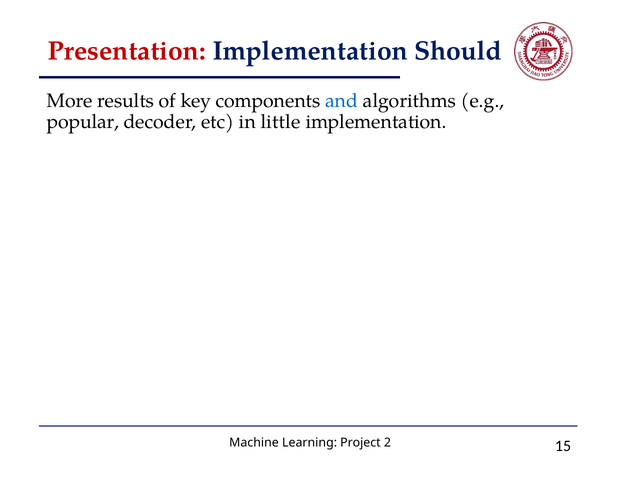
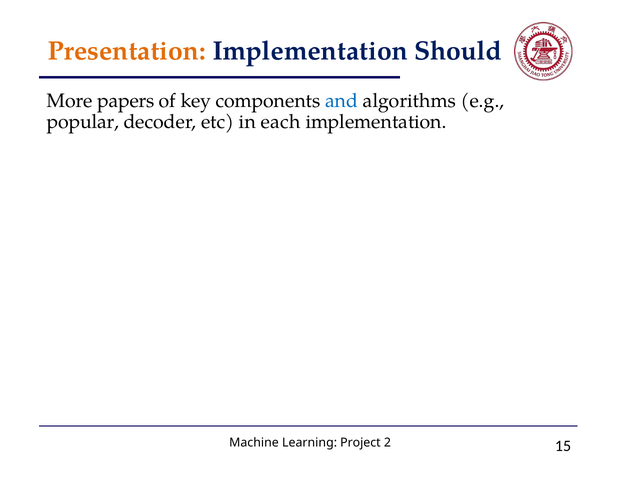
Presentation colour: red -> orange (127, 51)
results: results -> papers (126, 101)
little: little -> each (281, 122)
